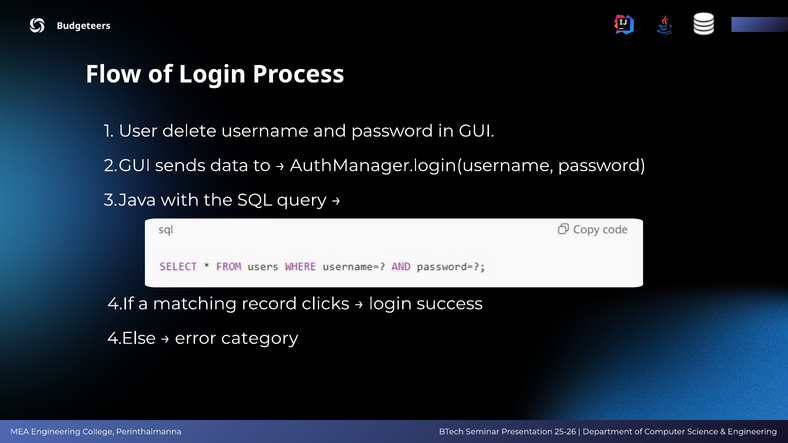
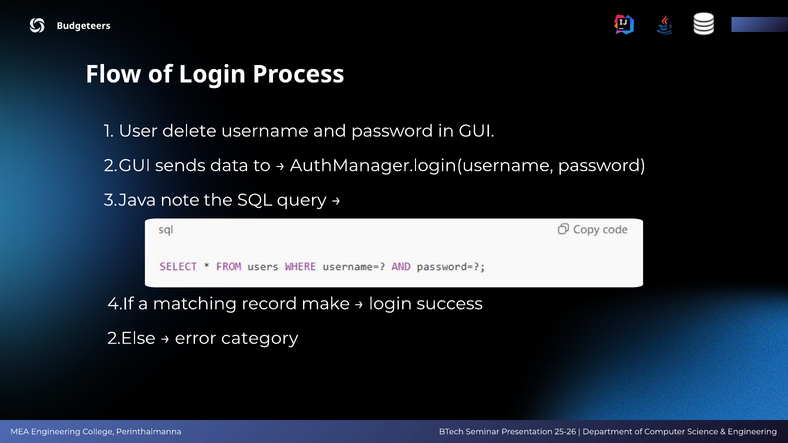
with: with -> note (180, 200)
clicks: clicks -> make (326, 304)
4.Else: 4.Else -> 2.Else (131, 338)
